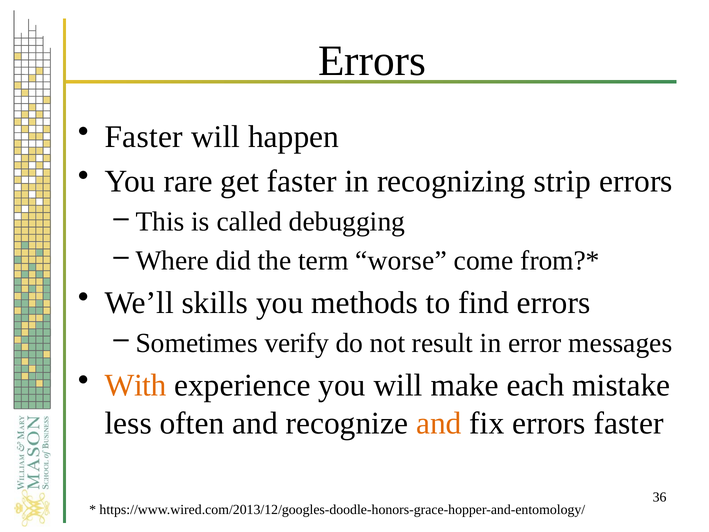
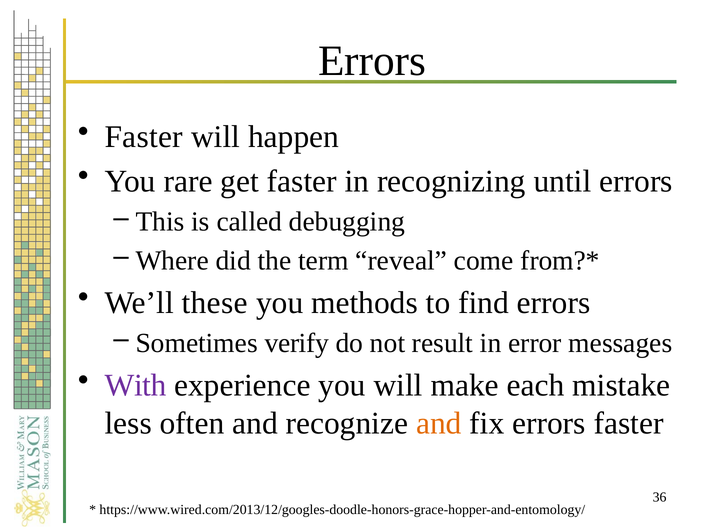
strip: strip -> until (563, 181)
worse: worse -> reveal (401, 260)
skills: skills -> these (215, 302)
With colour: orange -> purple (136, 385)
